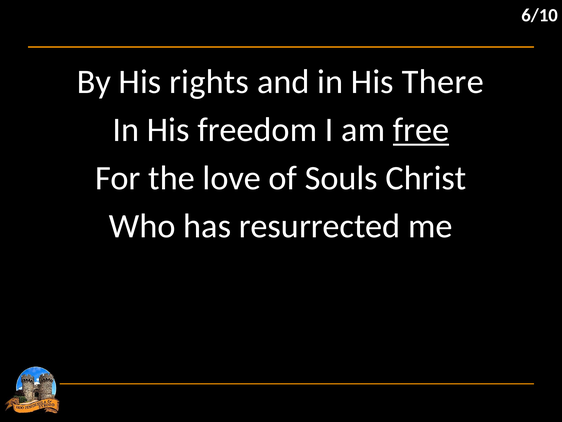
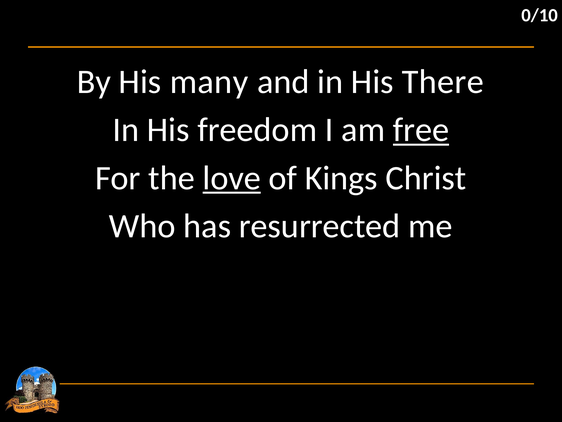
6/10: 6/10 -> 0/10 (540, 15)
rights: rights -> many (209, 82)
love underline: none -> present (232, 178)
Souls: Souls -> Kings (341, 178)
